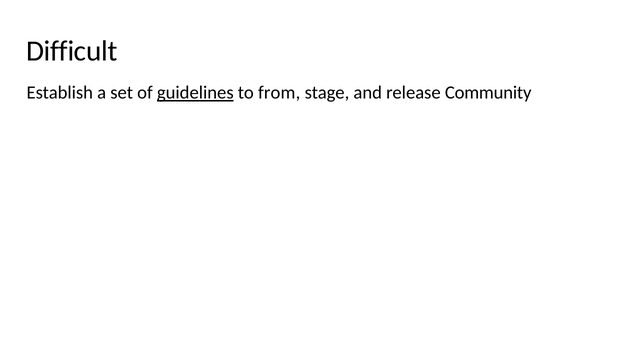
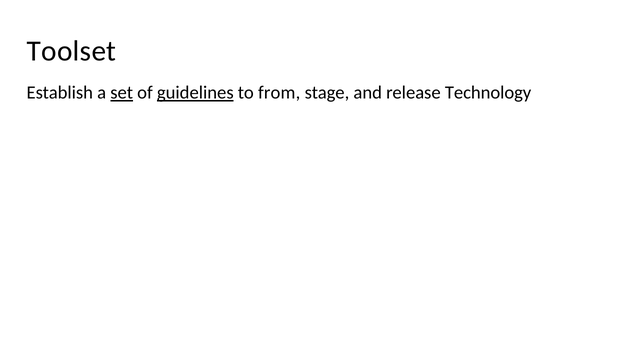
Difficult: Difficult -> Toolset (71, 51)
set underline: none -> present (122, 93)
Community: Community -> Technology (488, 93)
